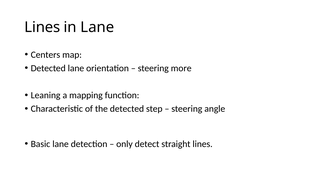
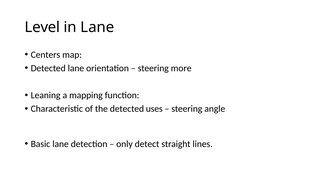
Lines: Lines -> Level (42, 27)
step: step -> uses (154, 109)
